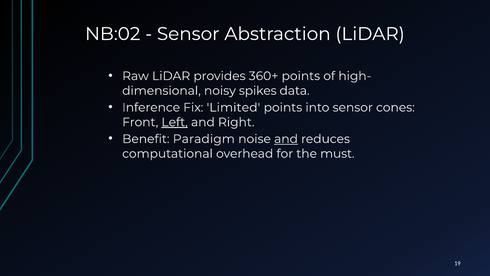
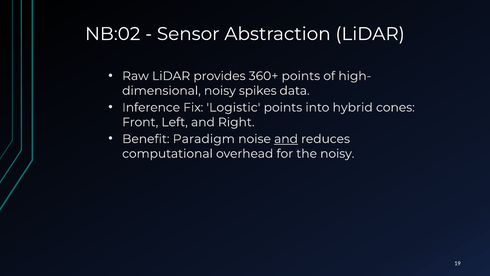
Limited: Limited -> Logistic (233, 107)
into sensor: sensor -> hybrid (353, 107)
Left underline: present -> none (175, 122)
the must: must -> noisy (337, 154)
